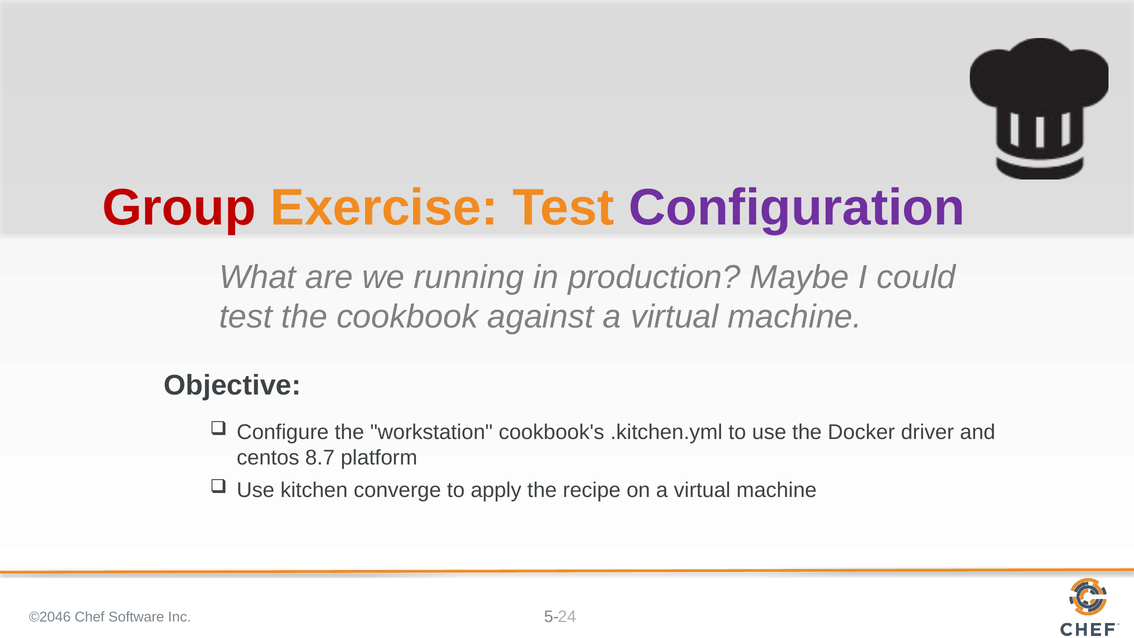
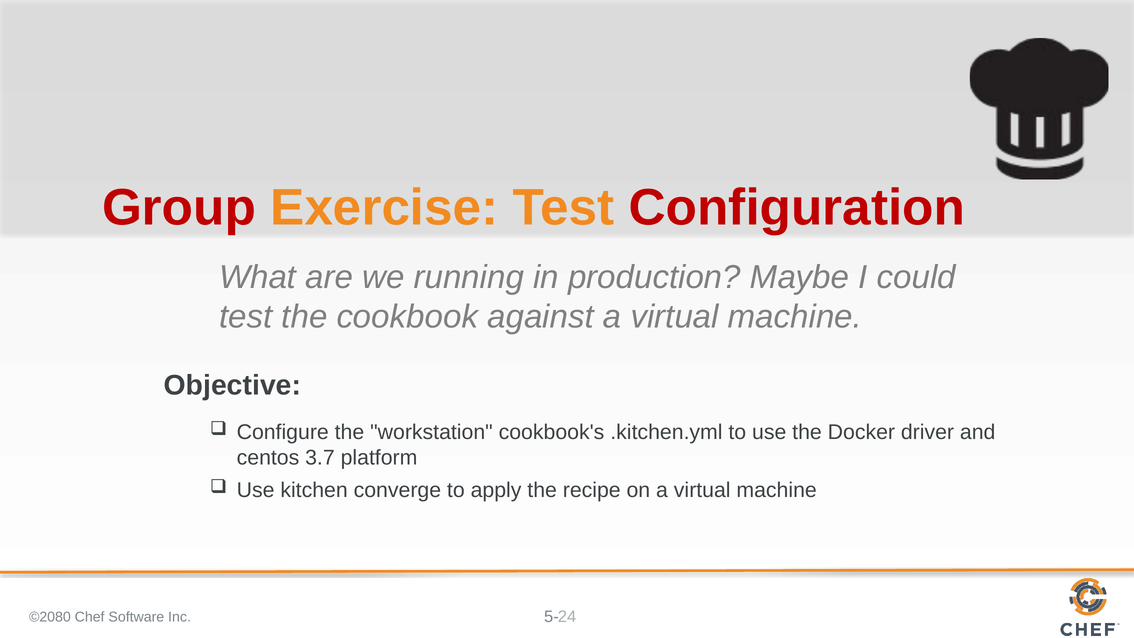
Configuration colour: purple -> red (797, 208)
8.7: 8.7 -> 3.7 (320, 458)
©2046: ©2046 -> ©2080 (50, 617)
